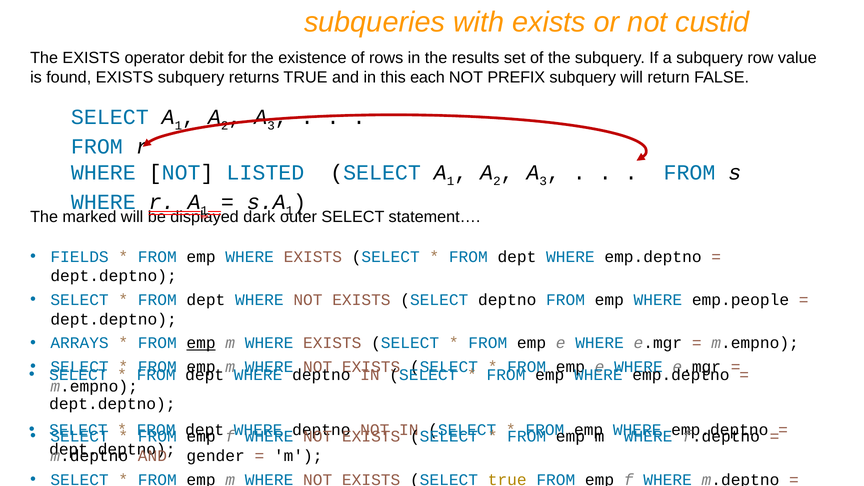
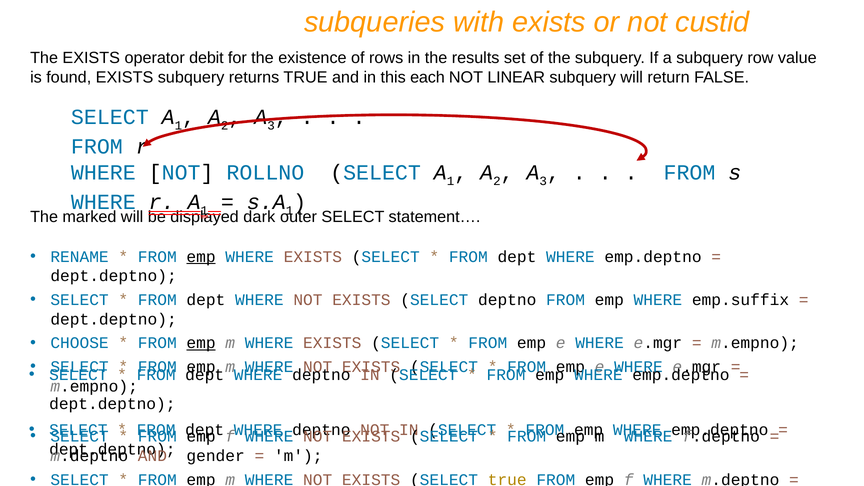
PREFIX: PREFIX -> LINEAR (516, 78)
LISTED: LISTED -> ROLLNO (265, 173)
FIELDS: FIELDS -> RENAME (80, 257)
emp underline: none -> present (201, 257)
emp.people: emp.people -> emp.suffix (740, 300)
ARRAYS: ARRAYS -> CHOOSE (80, 343)
